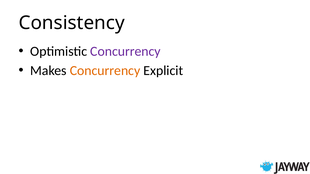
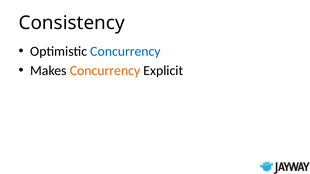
Concurrency colour: purple -> blue (125, 51)
